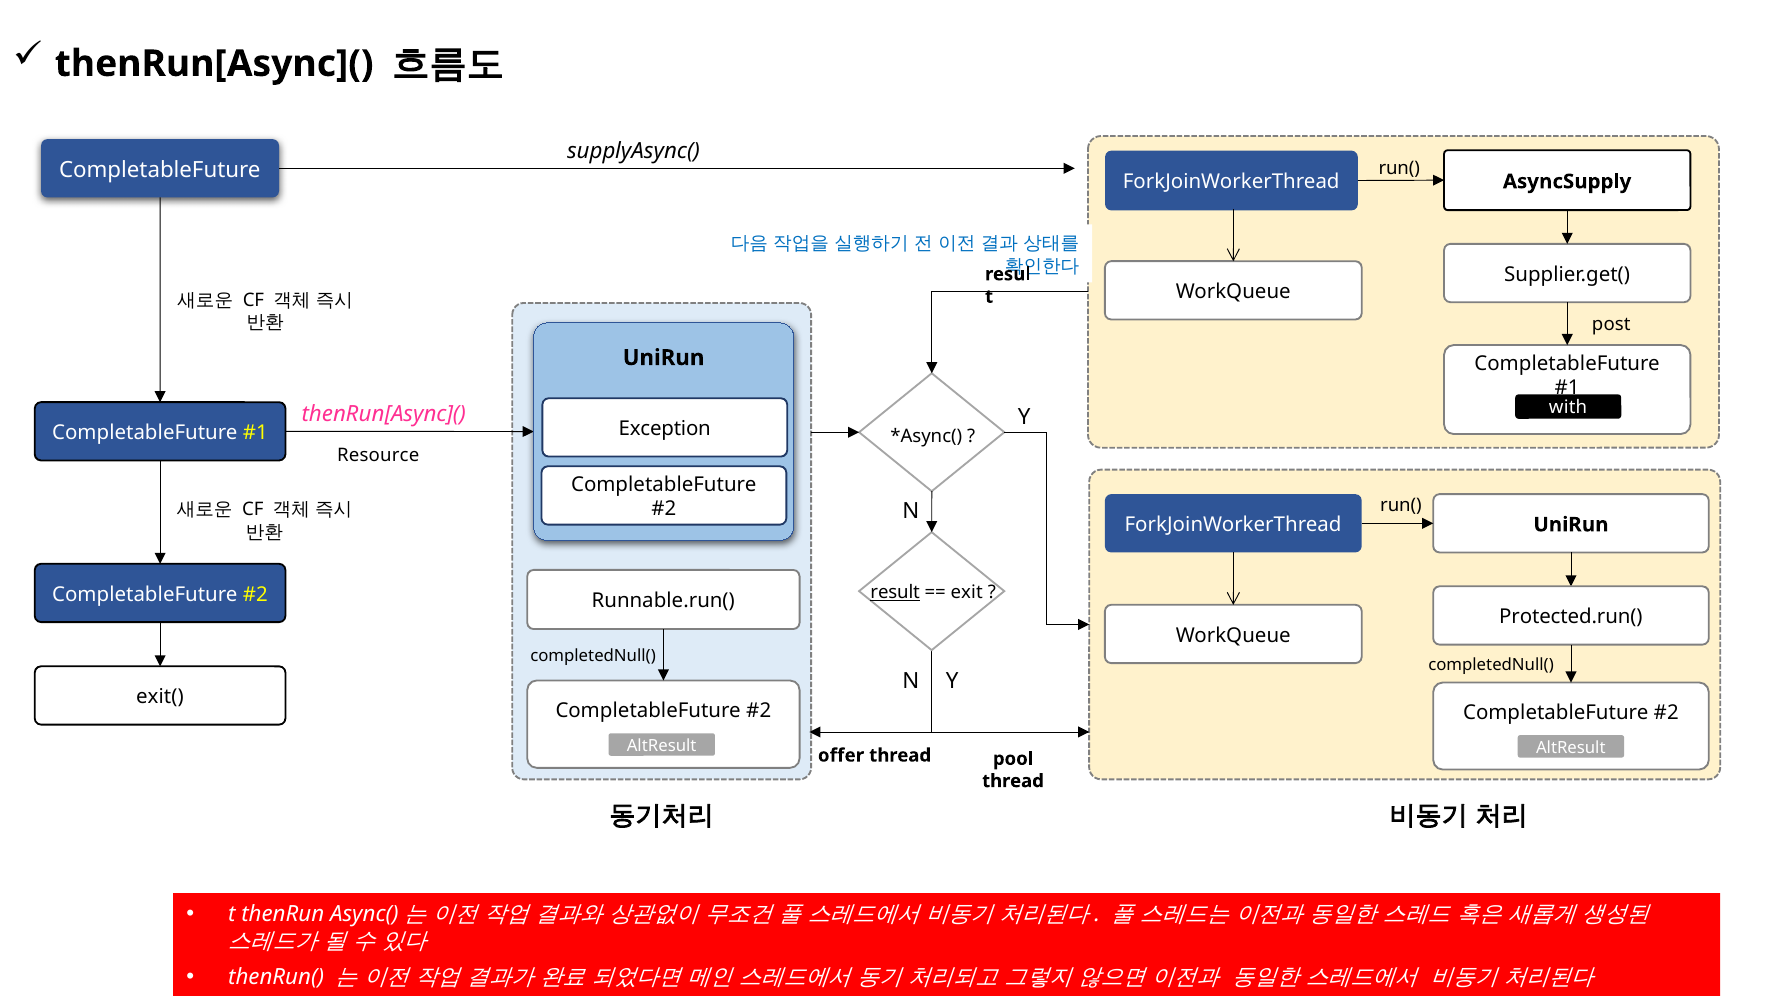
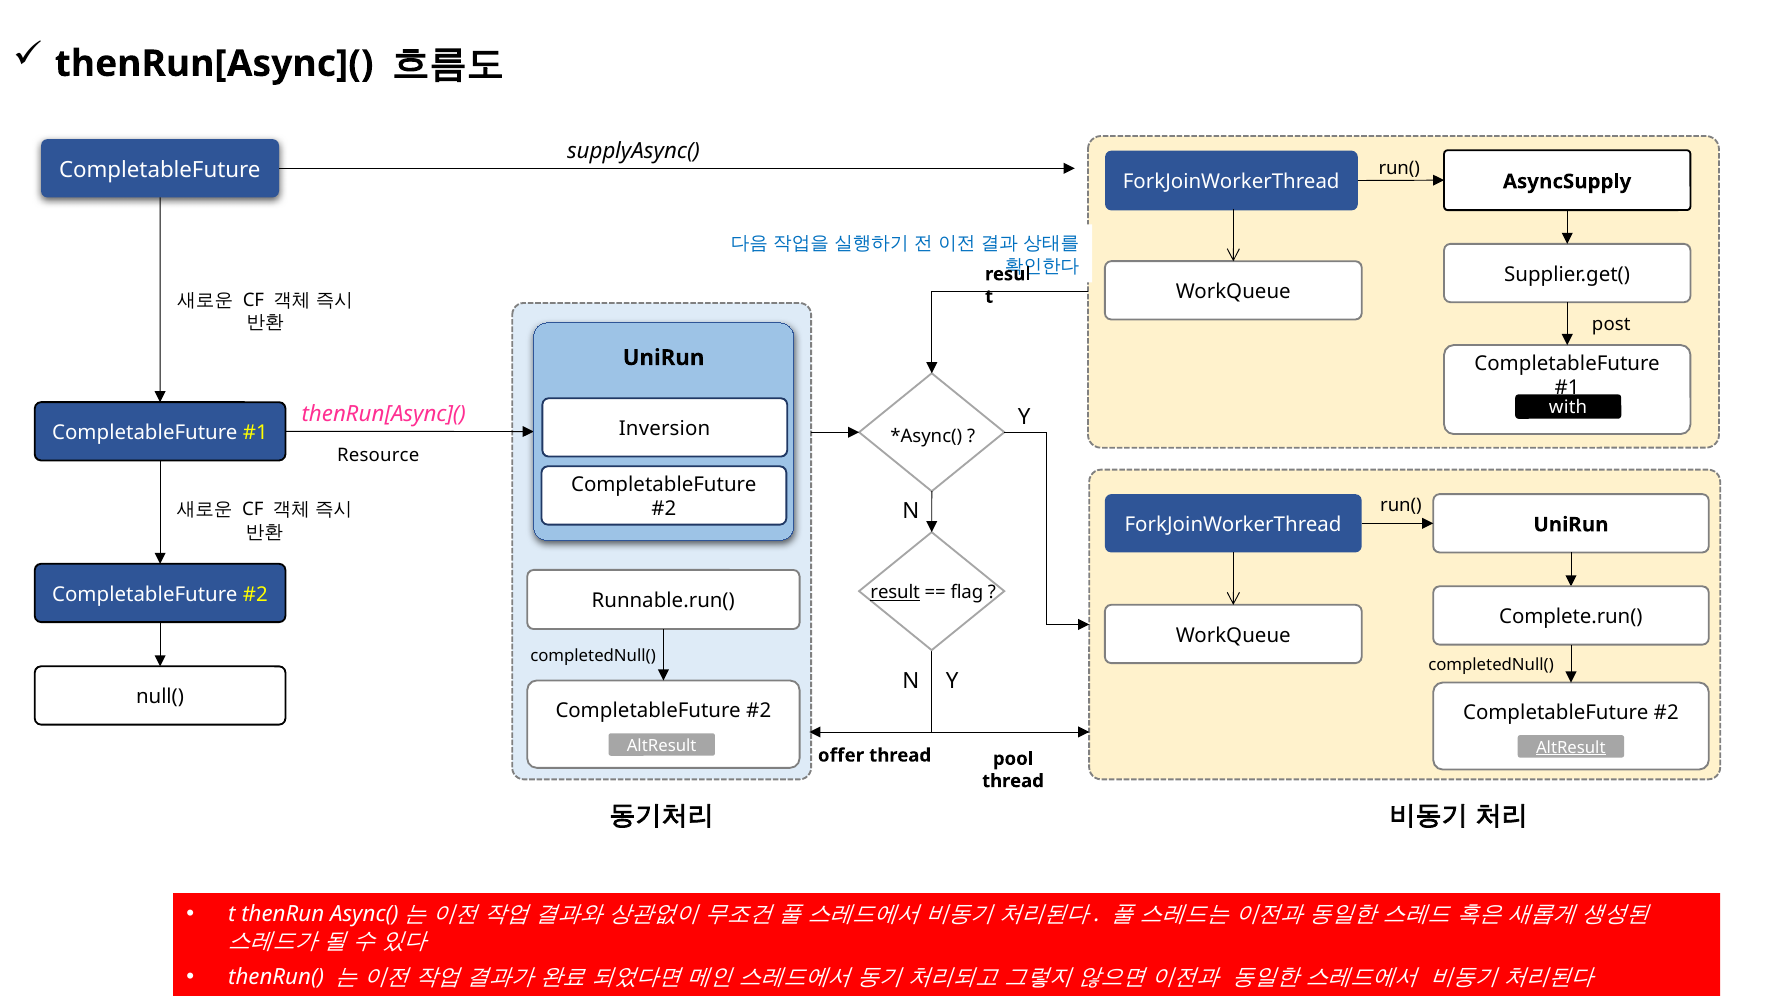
Exception: Exception -> Inversion (665, 429)
exit: exit -> flag (967, 592)
Protected.run(: Protected.run( -> Complete.run( (1571, 617)
exit(: exit( -> null( (160, 697)
AltResult underline: none -> present (1571, 748)
